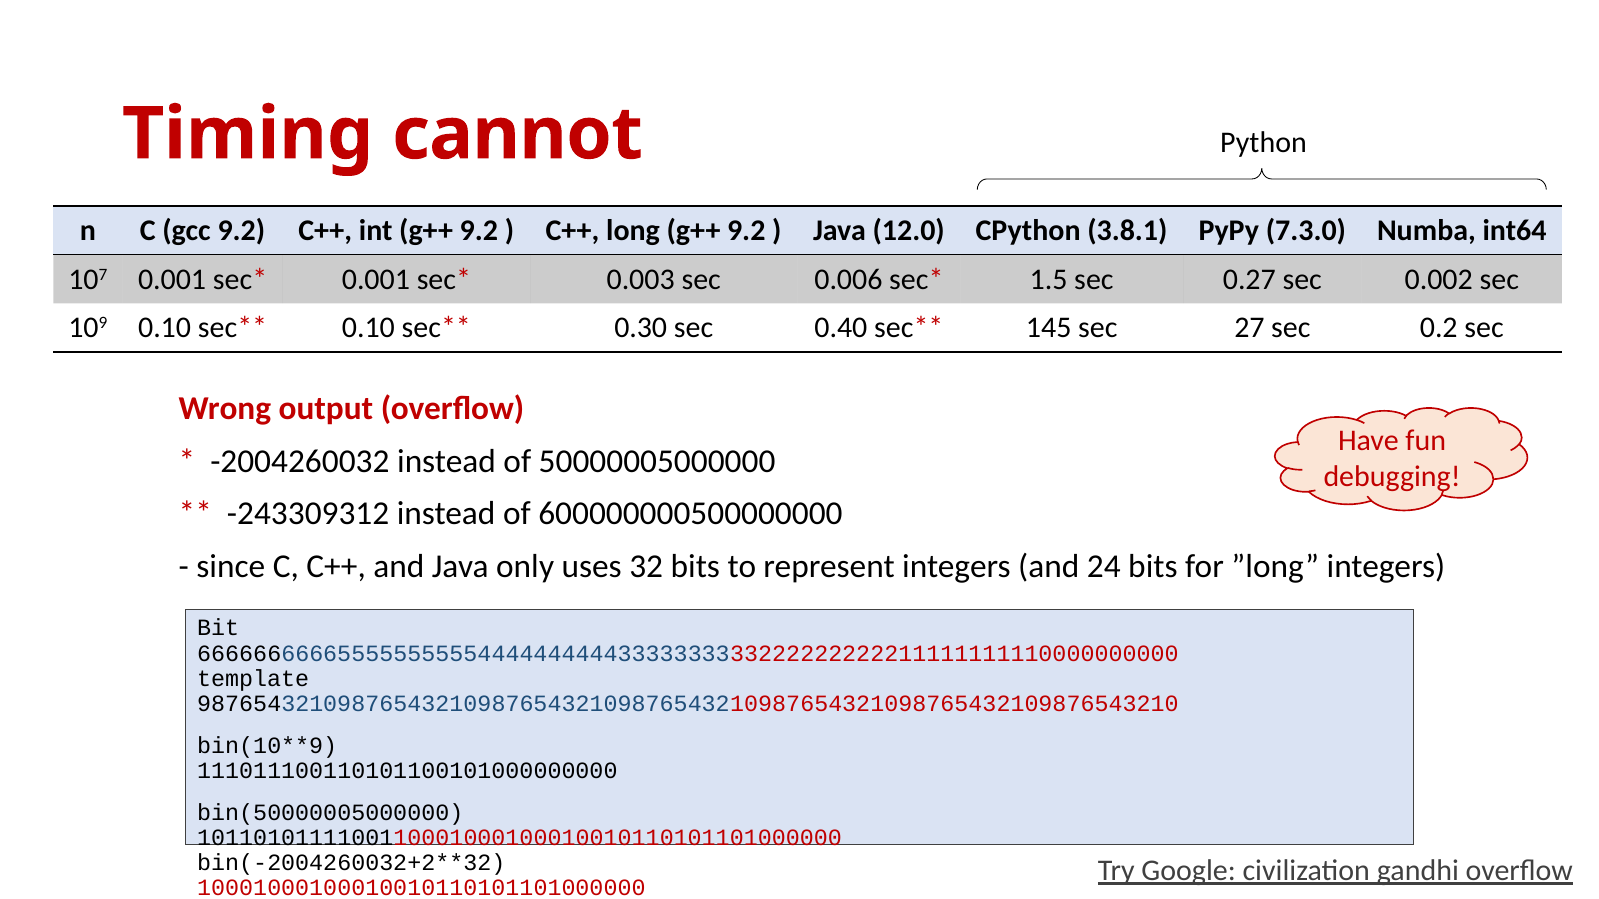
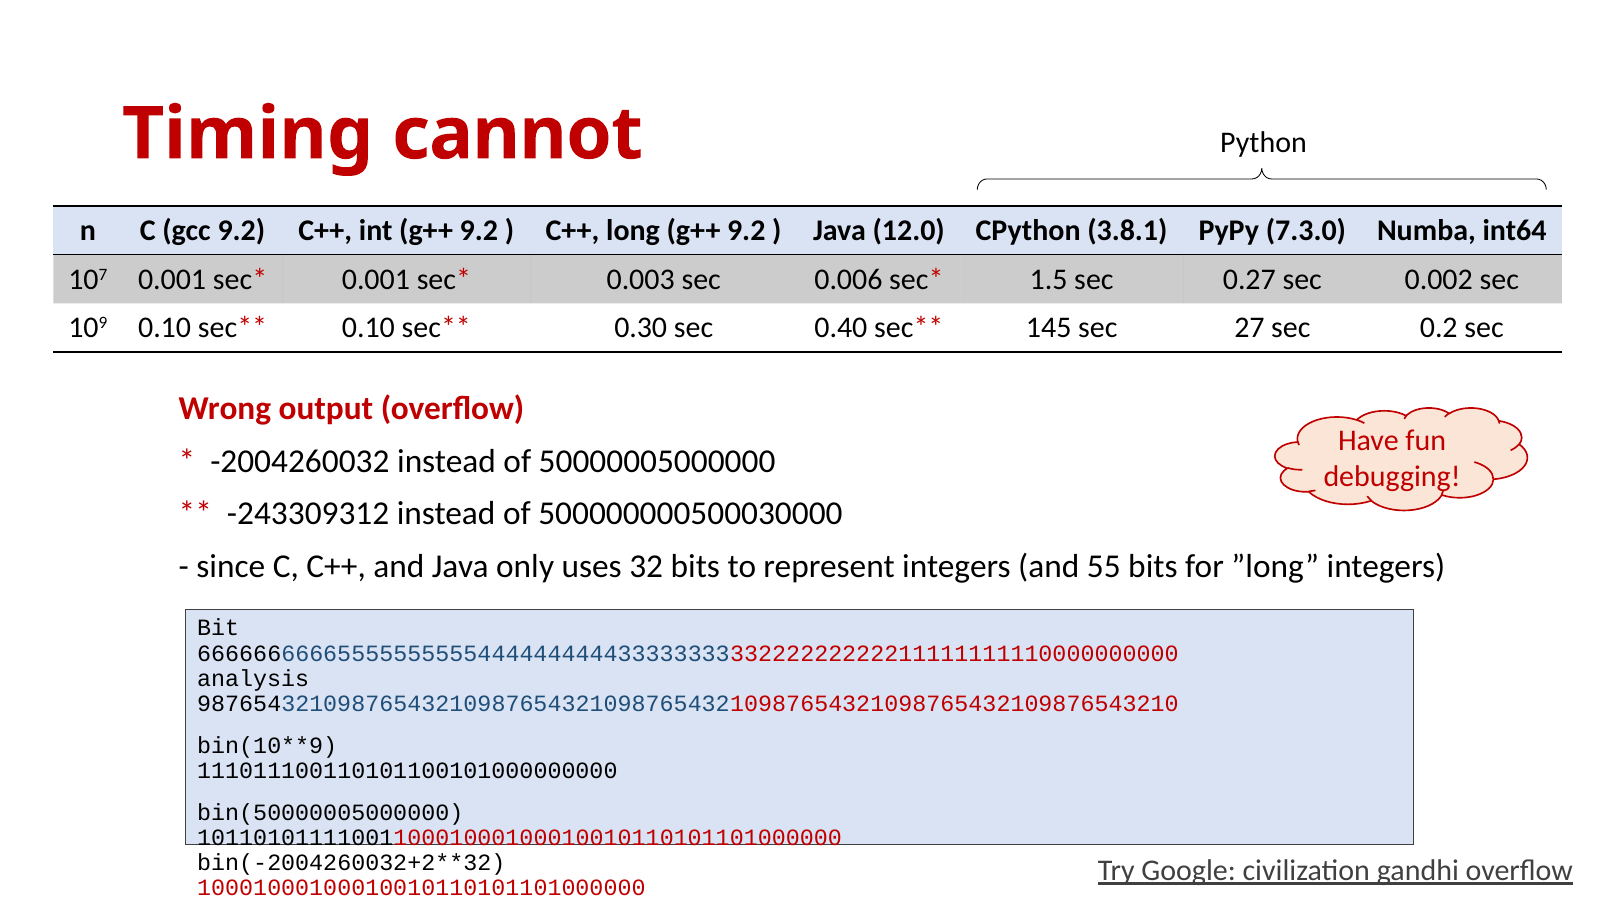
600000000500000000: 600000000500000000 -> 500000000500030000 (690, 514)
24: 24 -> 55 (1104, 567)
template: template -> analysis (253, 679)
